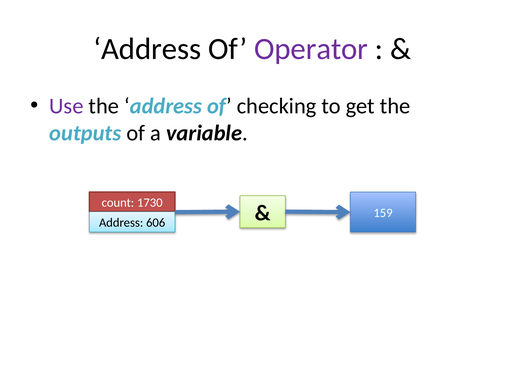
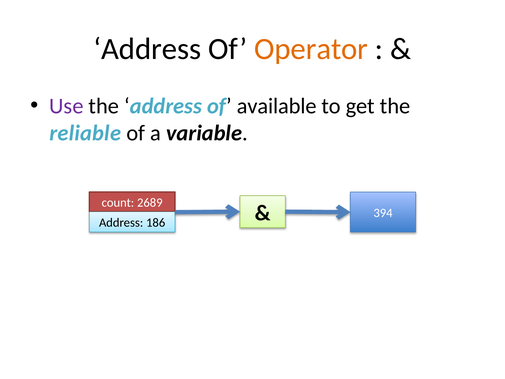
Operator colour: purple -> orange (311, 49)
checking: checking -> available (277, 106)
outputs: outputs -> reliable (85, 133)
1730: 1730 -> 2689 (150, 203)
606: 606 -> 186 (156, 223)
159: 159 -> 394 (383, 213)
